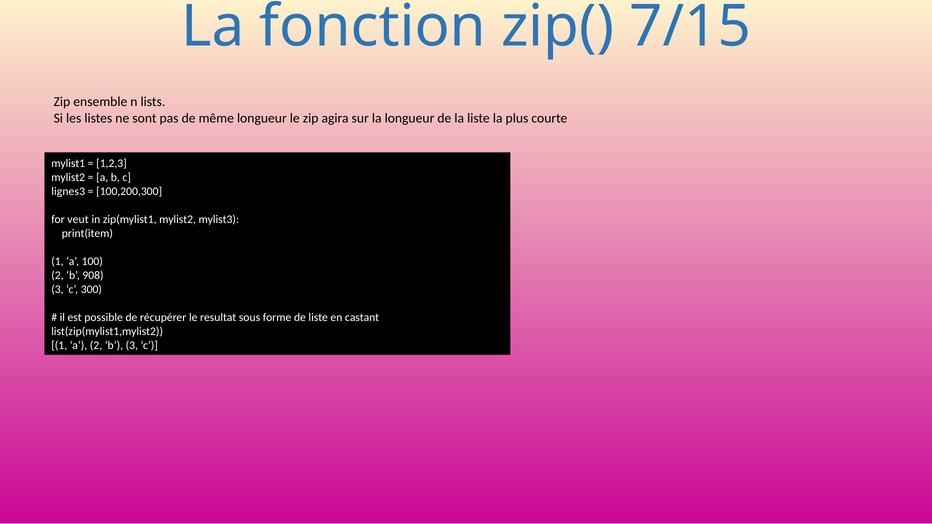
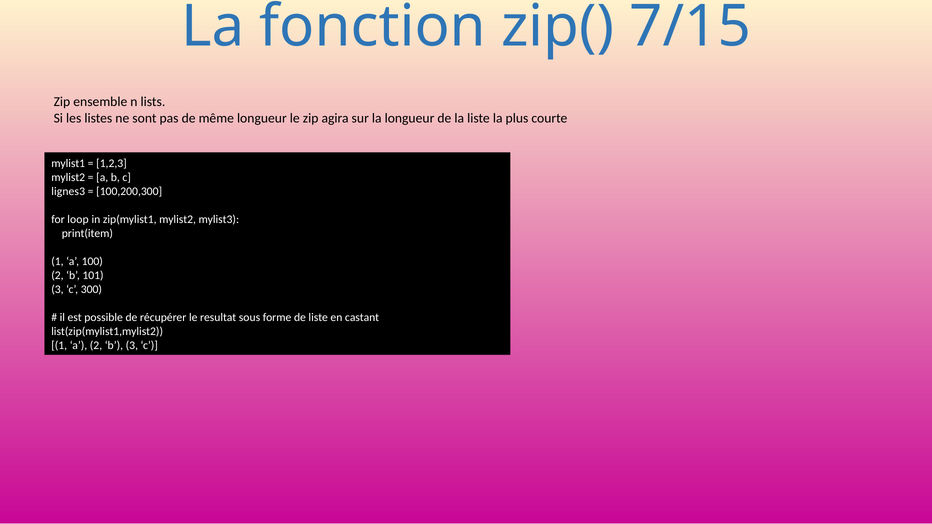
veut: veut -> loop (78, 220)
908: 908 -> 101 (93, 276)
